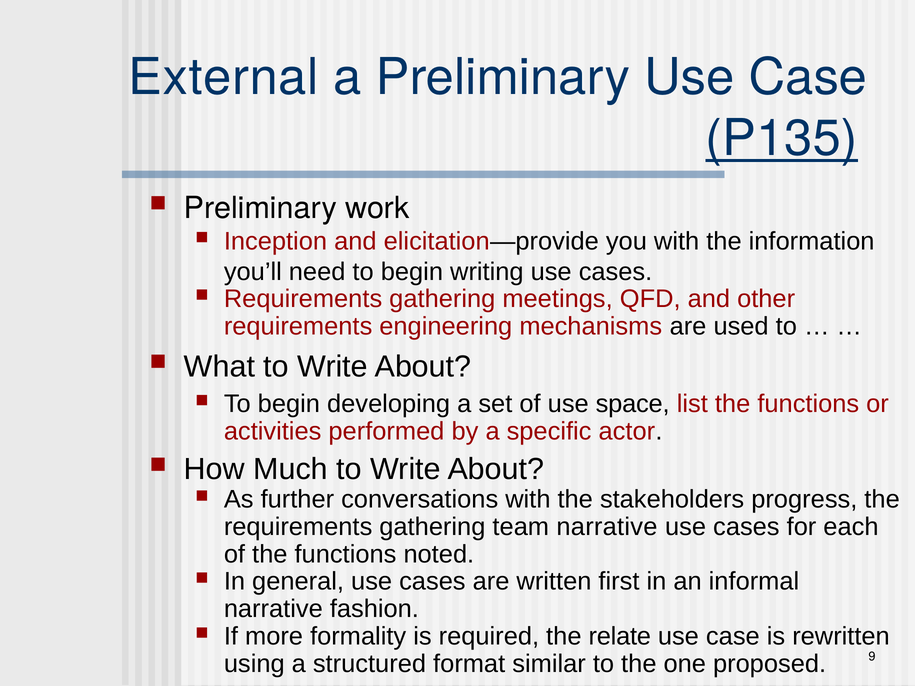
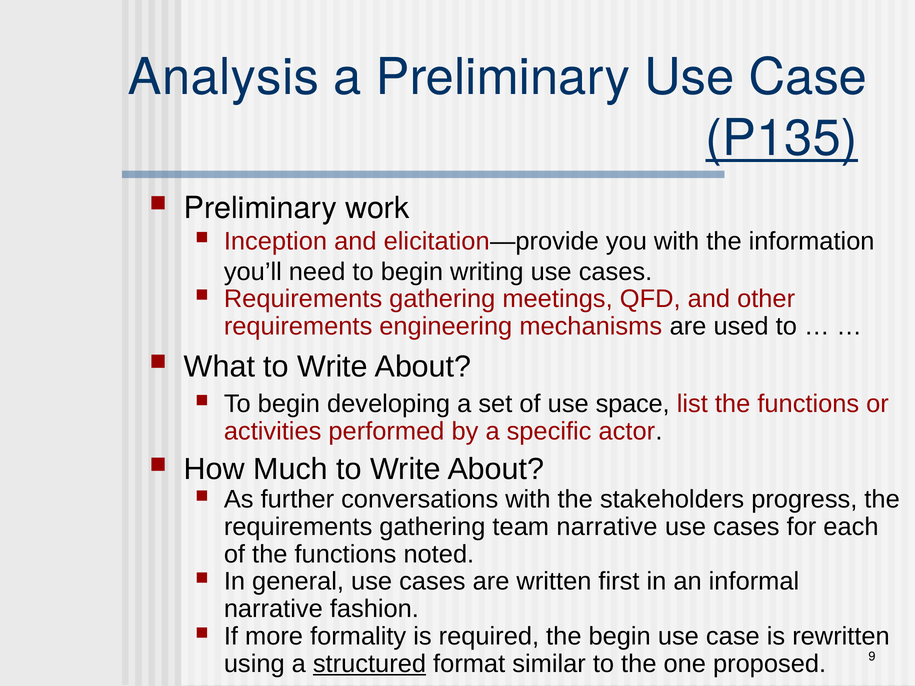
External: External -> Analysis (223, 78)
the relate: relate -> begin (620, 637)
structured underline: none -> present (369, 664)
